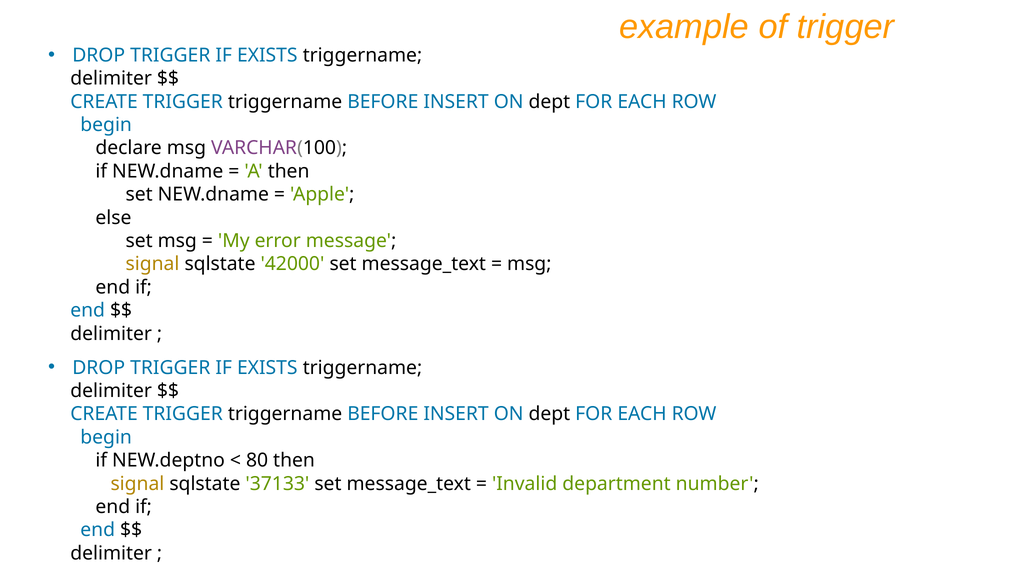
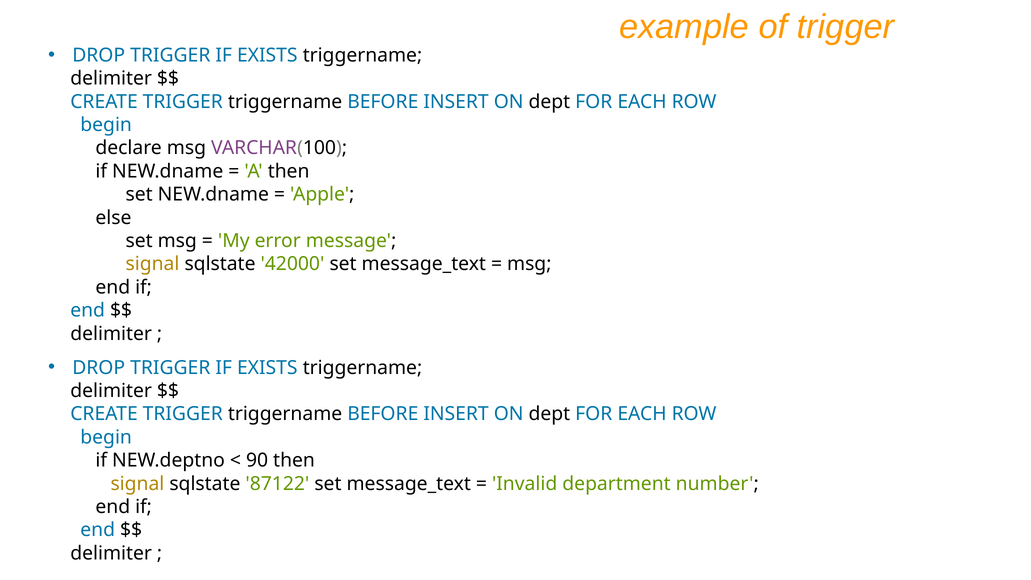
80: 80 -> 90 (257, 460)
37133: 37133 -> 87122 (277, 484)
